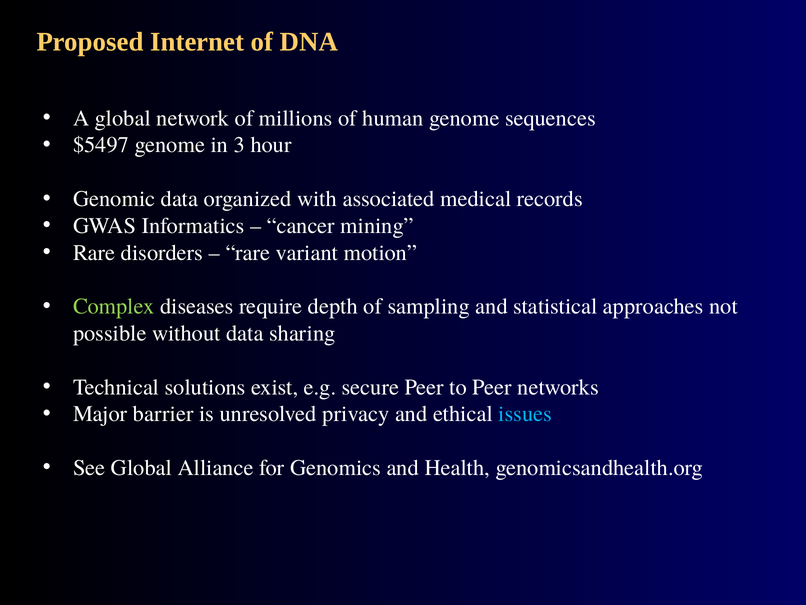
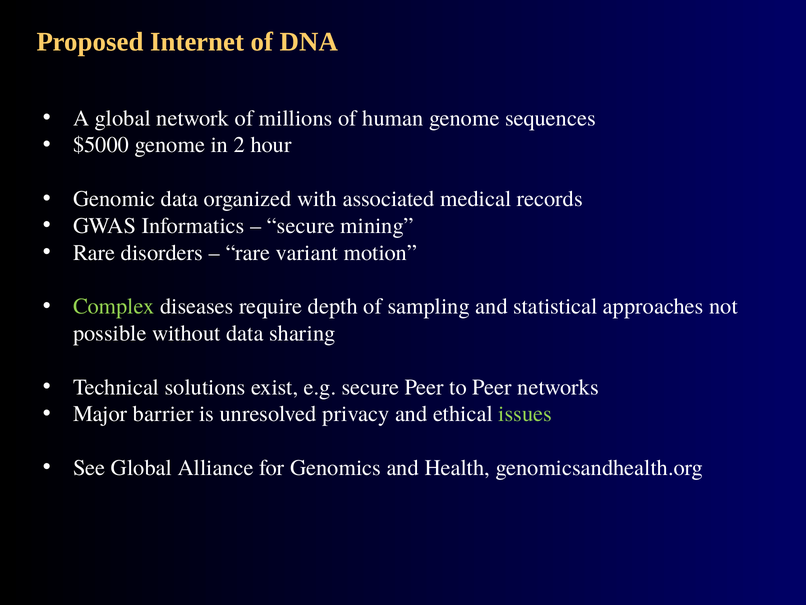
$5497: $5497 -> $5000 (101, 145)
3: 3 -> 2 (239, 145)
cancer: cancer -> secure (301, 226)
issues colour: light blue -> light green (525, 414)
